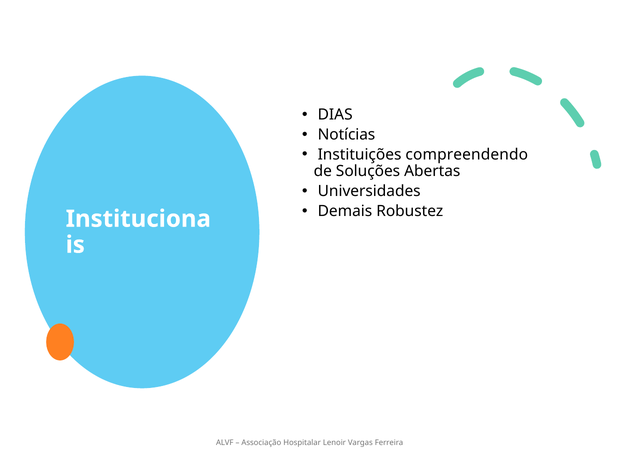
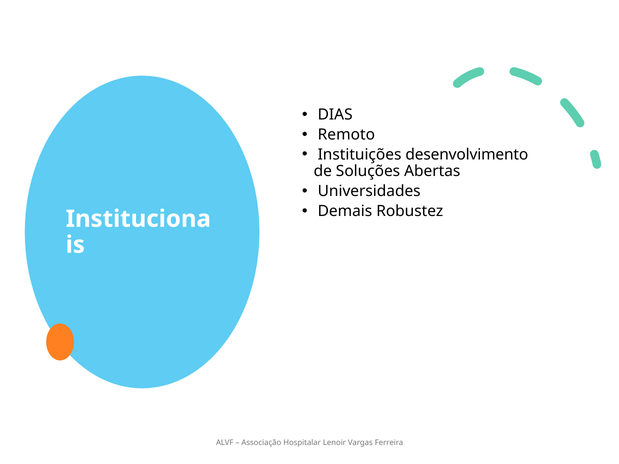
Notícias: Notícias -> Remoto (346, 135)
compreendendo: compreendendo -> desenvolvimento (467, 155)
